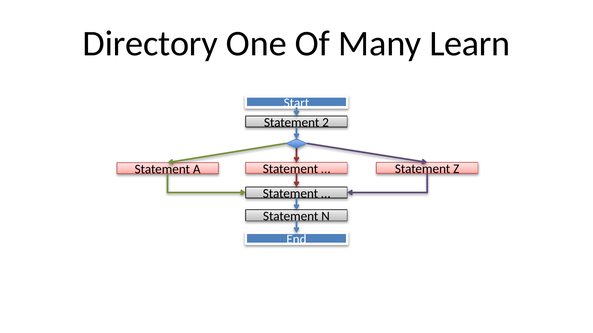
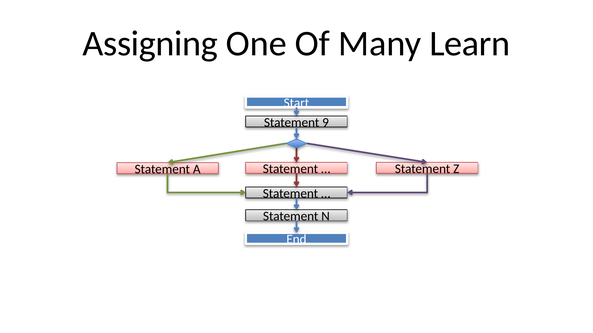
Directory: Directory -> Assigning (150, 44)
2: 2 -> 9 (326, 123)
